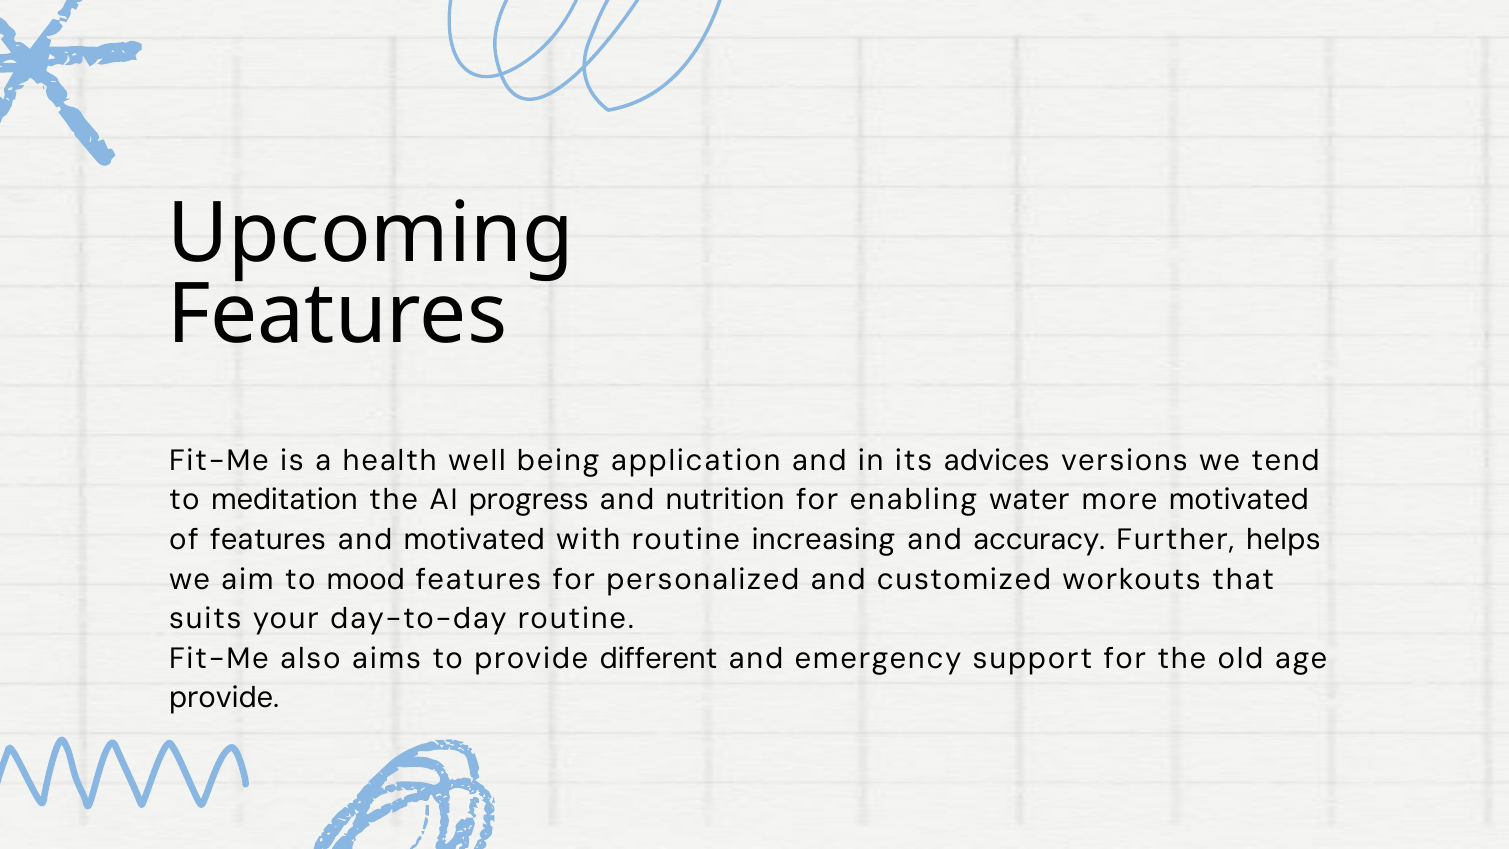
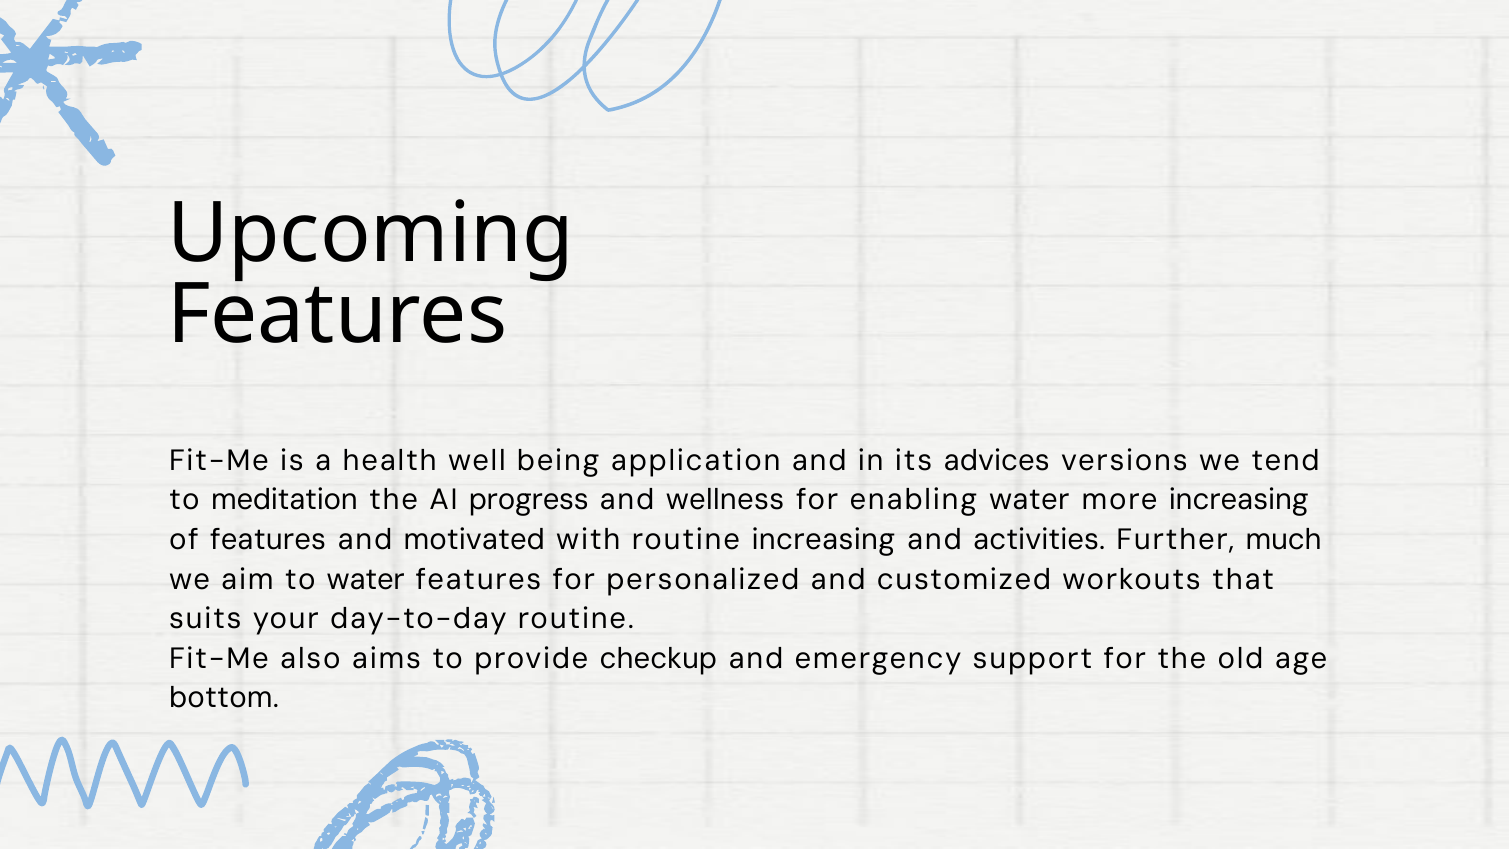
nutrition: nutrition -> wellness (725, 500)
more motivated: motivated -> increasing (1239, 500)
accuracy: accuracy -> activities (1039, 540)
helps: helps -> much (1284, 540)
to mood: mood -> water (366, 579)
different: different -> checkup (658, 658)
provide: provide -> bottom (224, 698)
